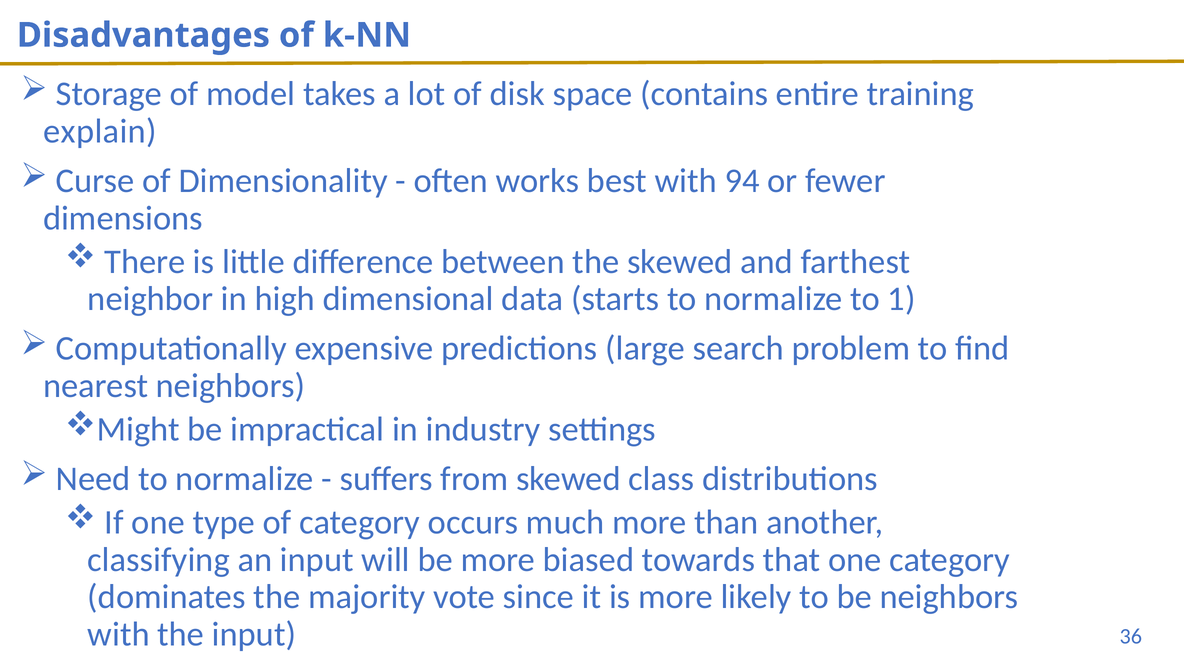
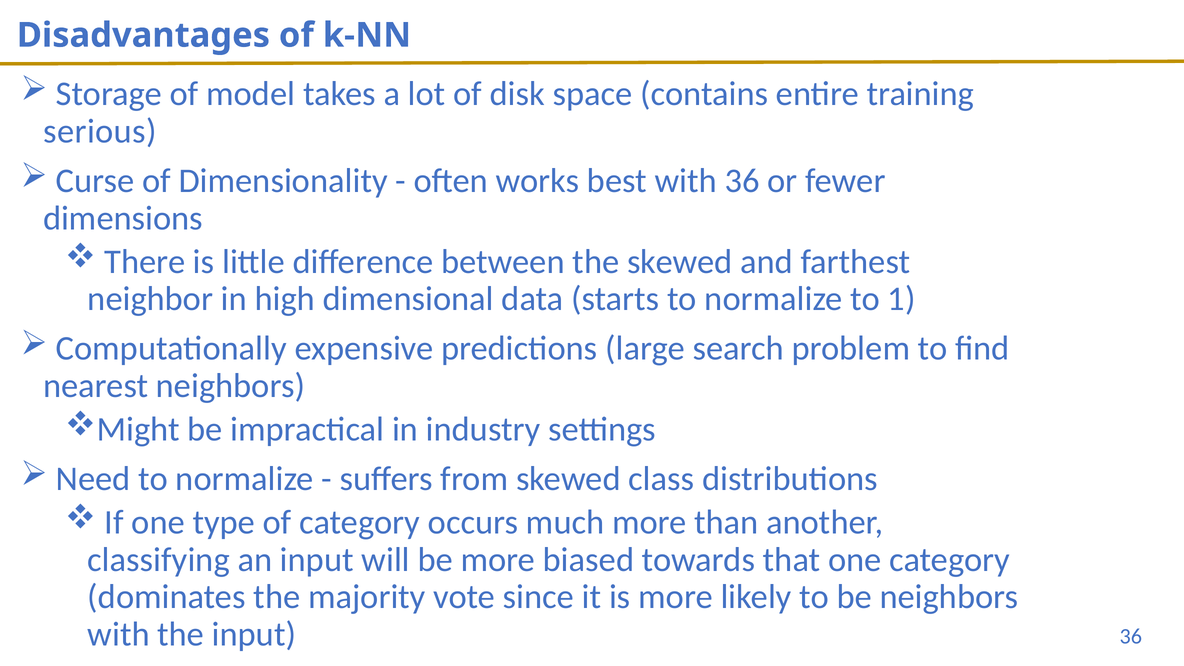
explain: explain -> serious (100, 131)
with 94: 94 -> 36 (742, 181)
